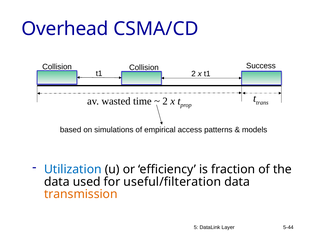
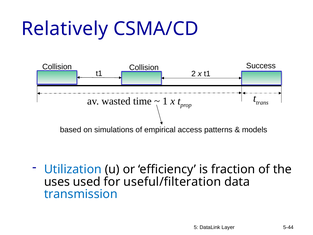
Overhead: Overhead -> Relatively (65, 29)
2: 2 -> 1 (165, 101)
data: data -> uses (57, 182)
transmission colour: orange -> blue (81, 194)
